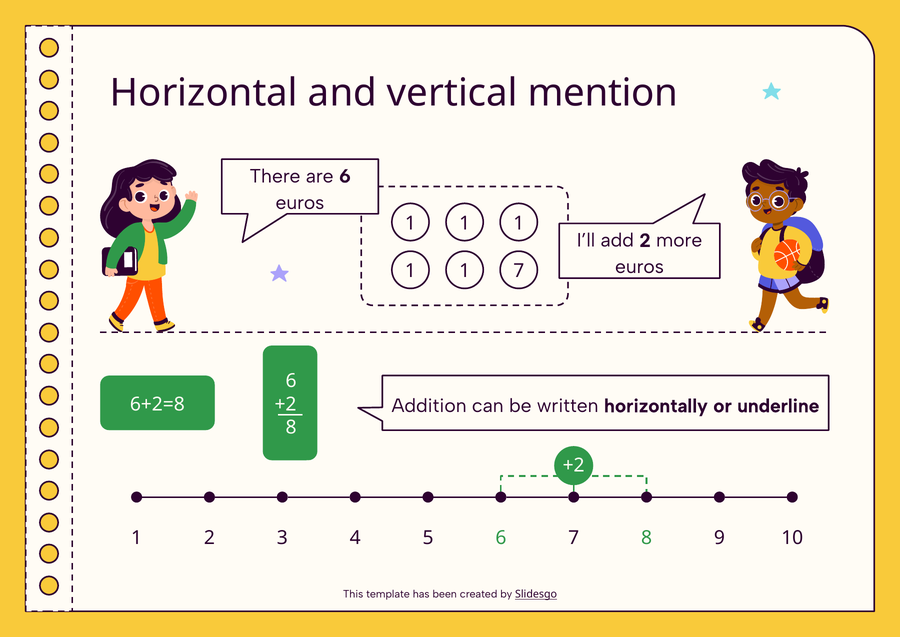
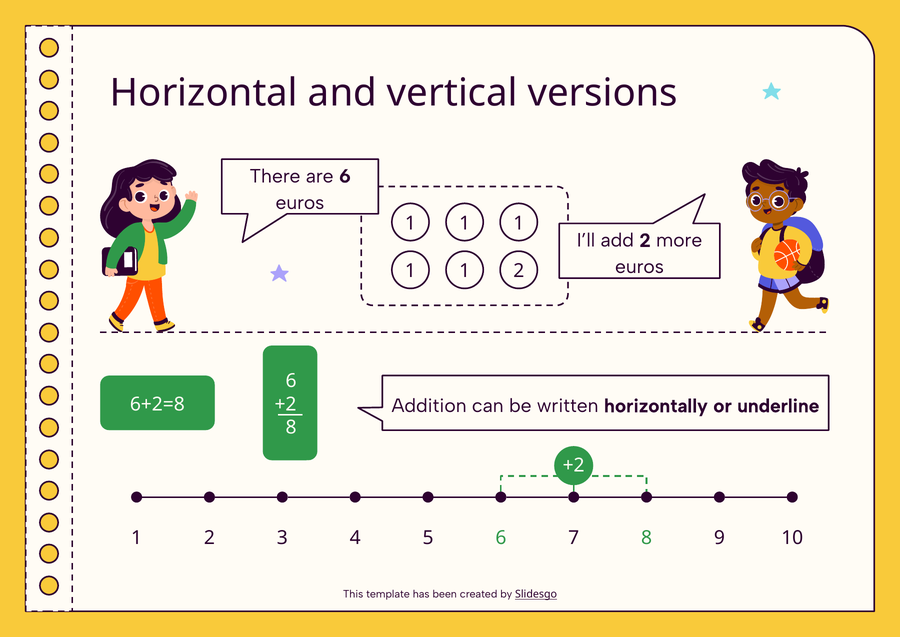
mention: mention -> versions (603, 93)
1 1 7: 7 -> 2 (519, 271)
